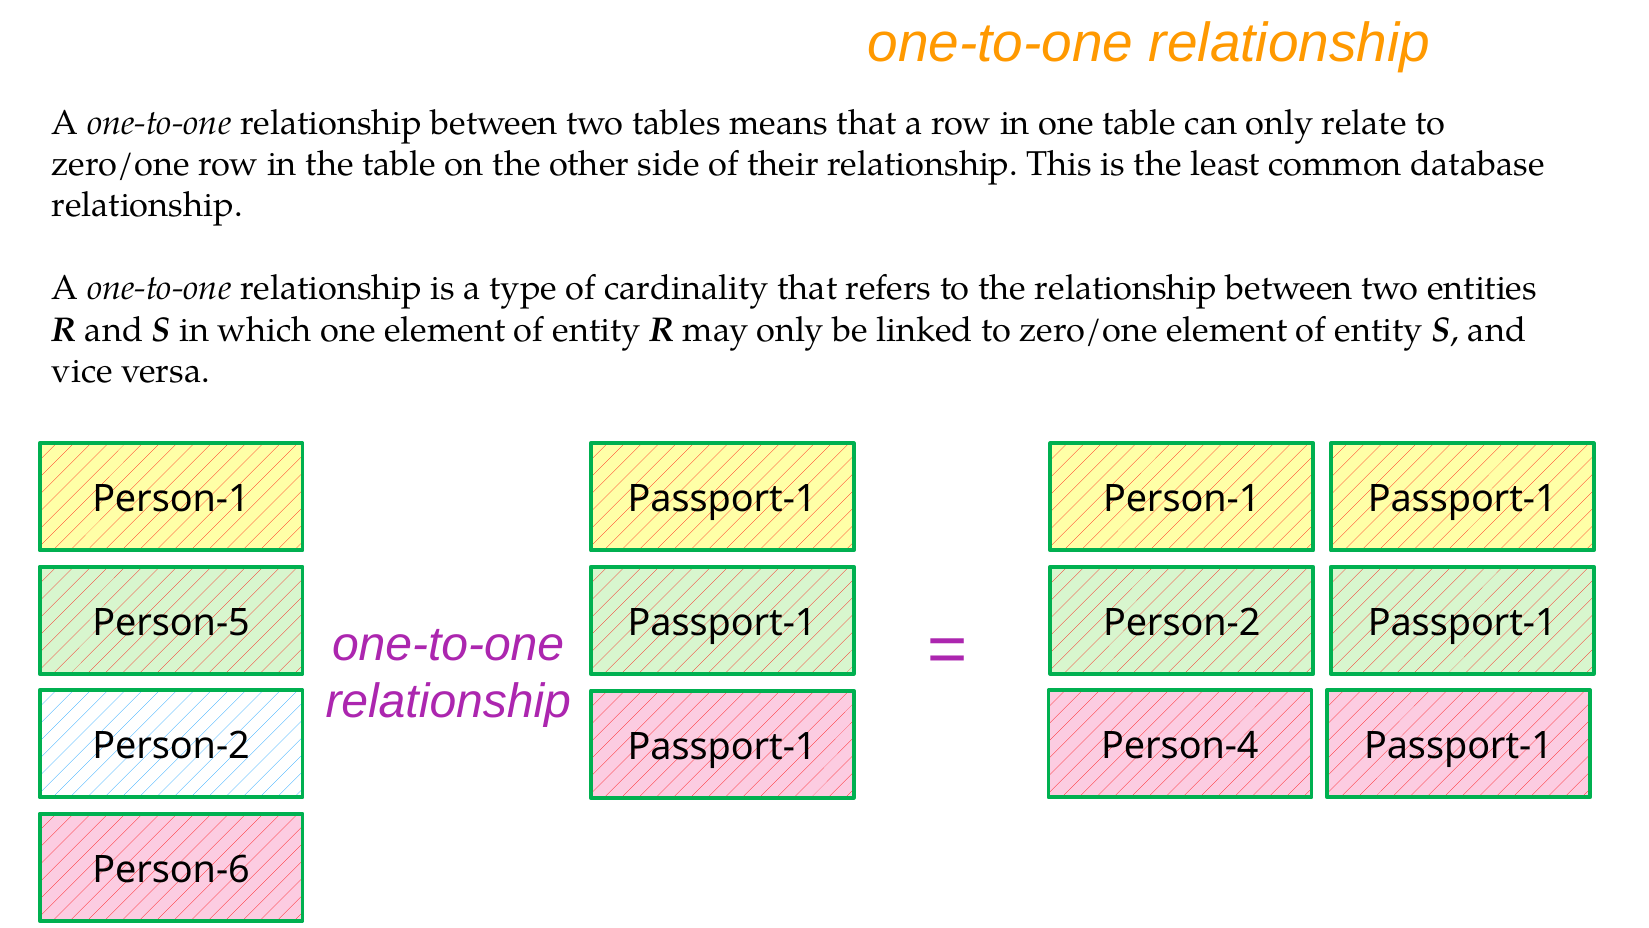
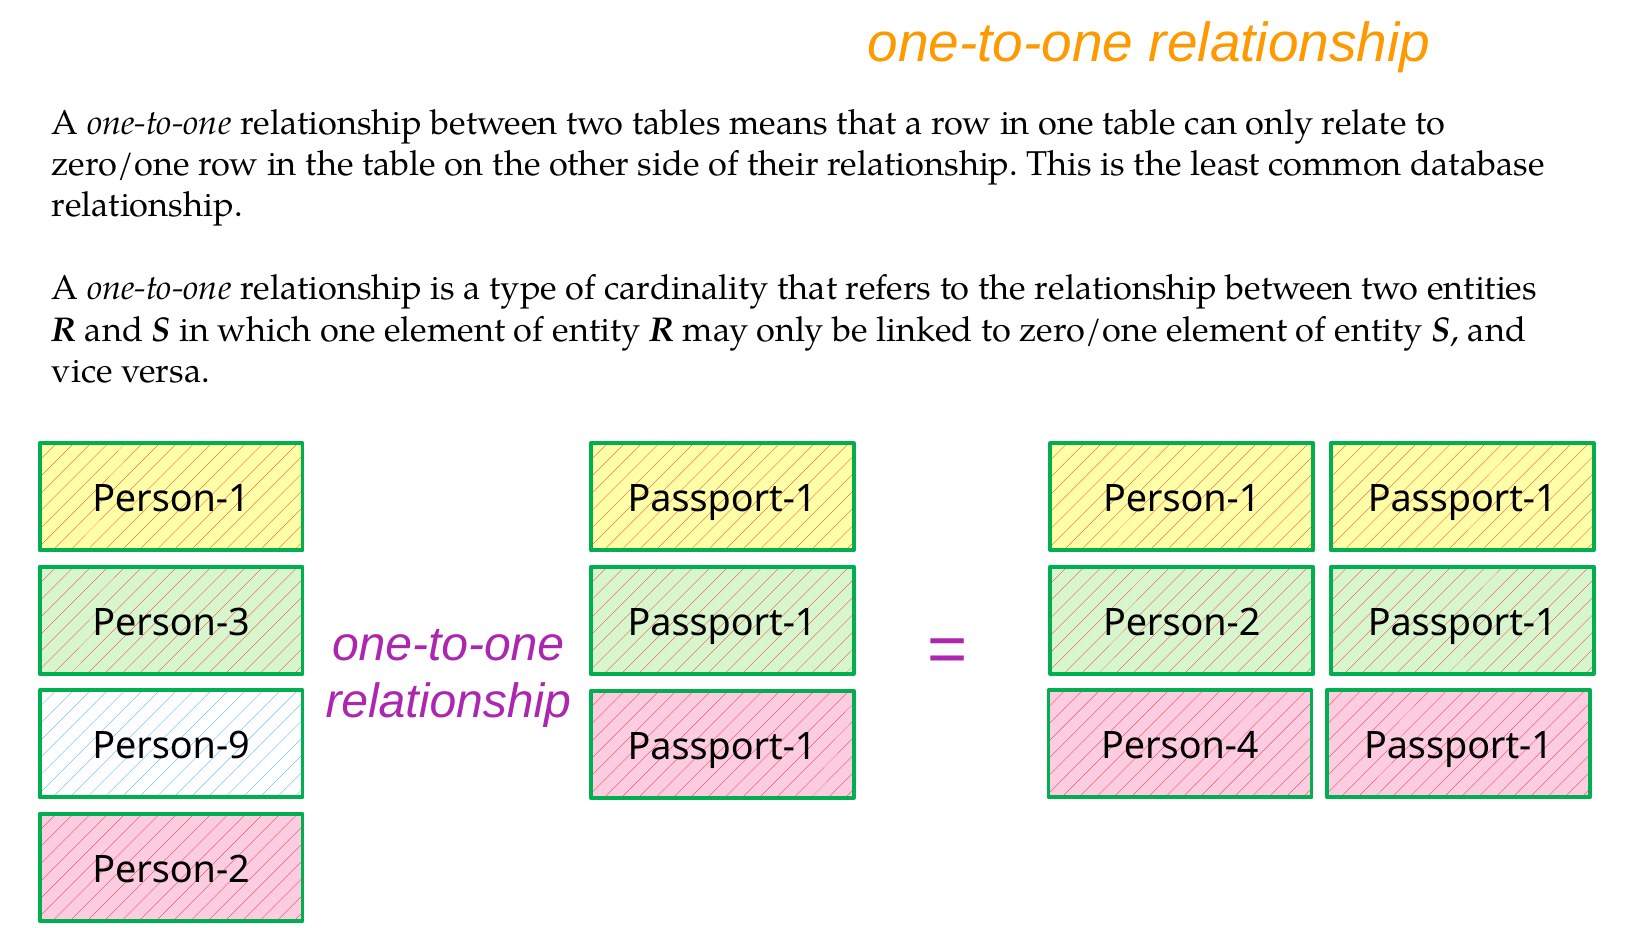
Person-5: Person-5 -> Person-3 (171, 623)
Person-2: Person-2 -> Person-9 (171, 746)
Person-6: Person-6 -> Person-2 (171, 869)
